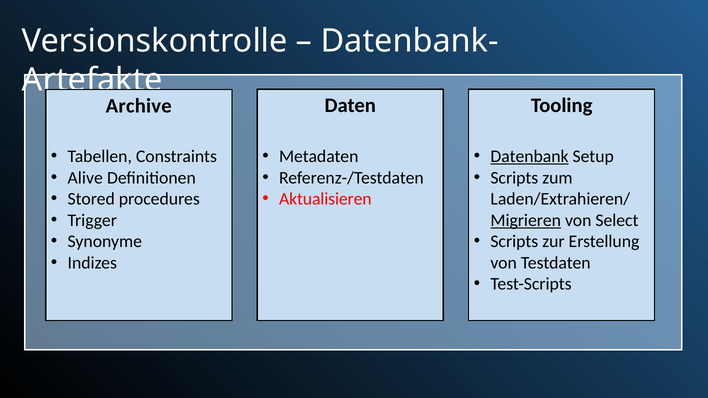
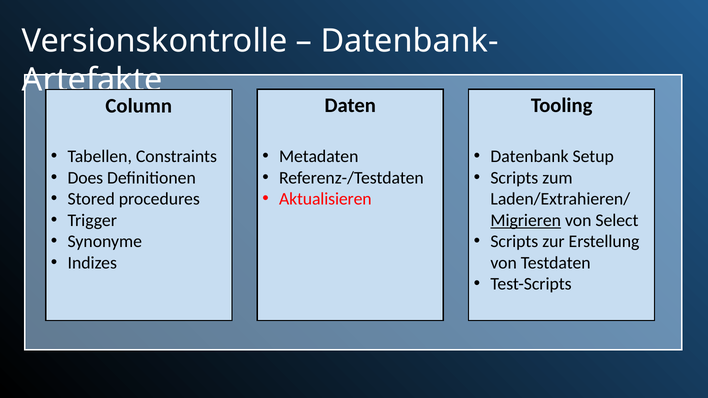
Archive: Archive -> Column (139, 106)
Datenbank underline: present -> none (530, 157)
Alive: Alive -> Does (85, 178)
